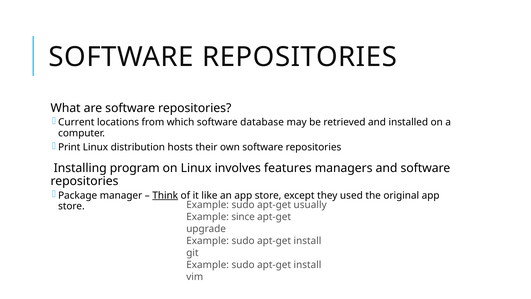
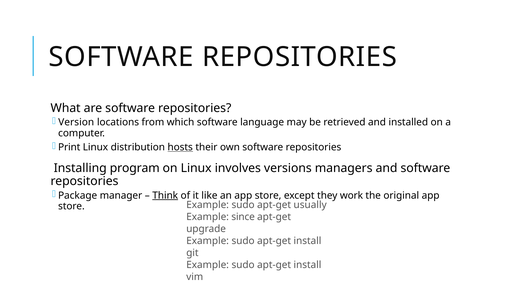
Current: Current -> Version (76, 122)
database: database -> language (262, 122)
hosts underline: none -> present (180, 147)
features: features -> versions (288, 168)
used: used -> work (351, 195)
